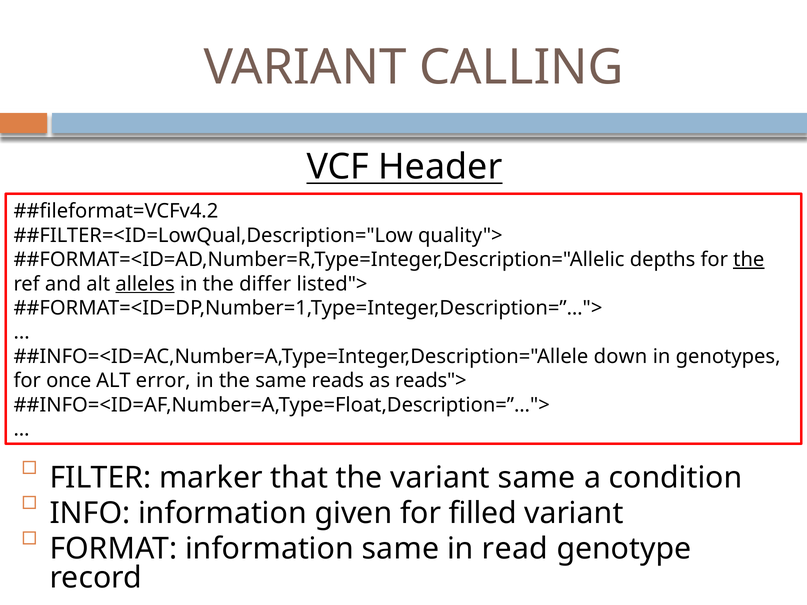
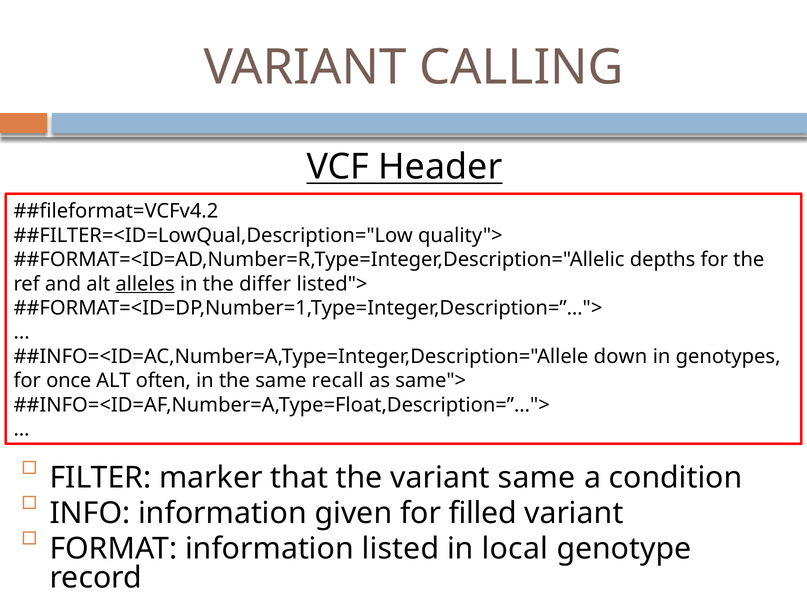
the underline: present -> none (749, 260)
error: error -> often (163, 381)
reads: reads -> recall (338, 381)
reads">: reads"> -> same"> (431, 381)
information same: same -> listed (400, 549)
read: read -> local (515, 549)
